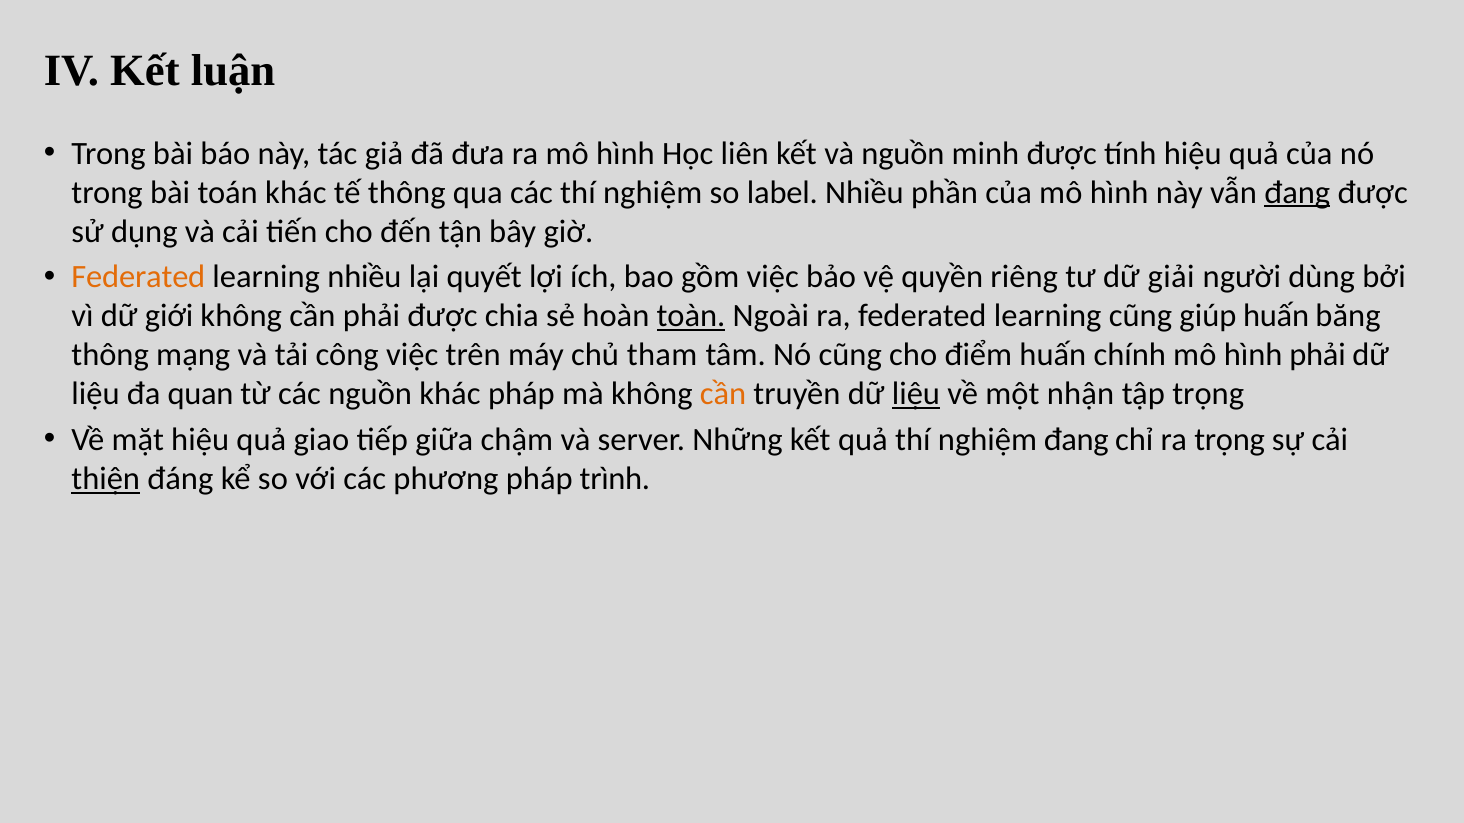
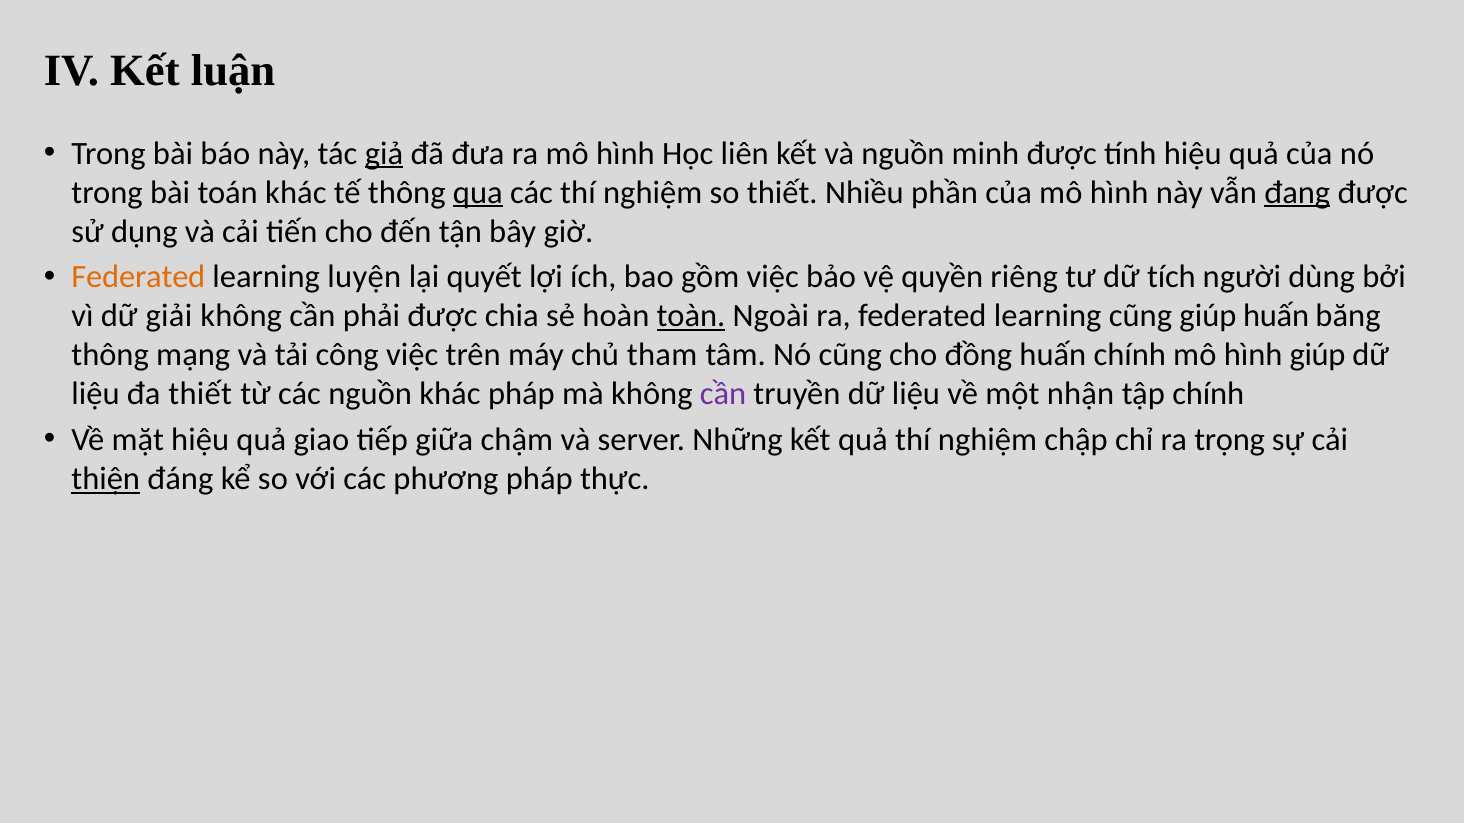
giả underline: none -> present (384, 154)
qua underline: none -> present (478, 193)
so label: label -> thiết (782, 193)
learning nhiều: nhiều -> luyện (364, 277)
giải: giải -> tích (1171, 277)
giới: giới -> giải (169, 316)
điểm: điểm -> đồng (978, 355)
hình phải: phải -> giúp (1318, 355)
đa quan: quan -> thiết (200, 394)
cần colour: orange -> purple (723, 394)
liệu underline: present -> none (916, 394)
tập trọng: trọng -> chính (1208, 394)
nghiệm đang: đang -> chập (1076, 440)
trình: trình -> thực (615, 479)
